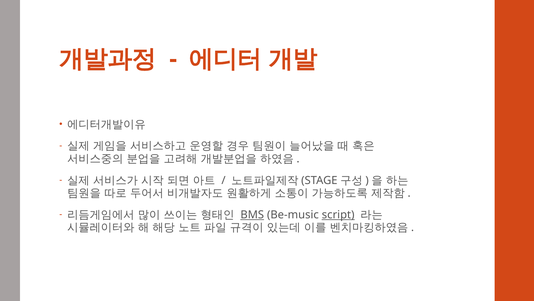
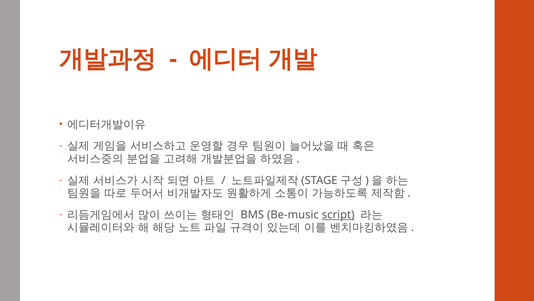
BMS underline: present -> none (252, 214)
